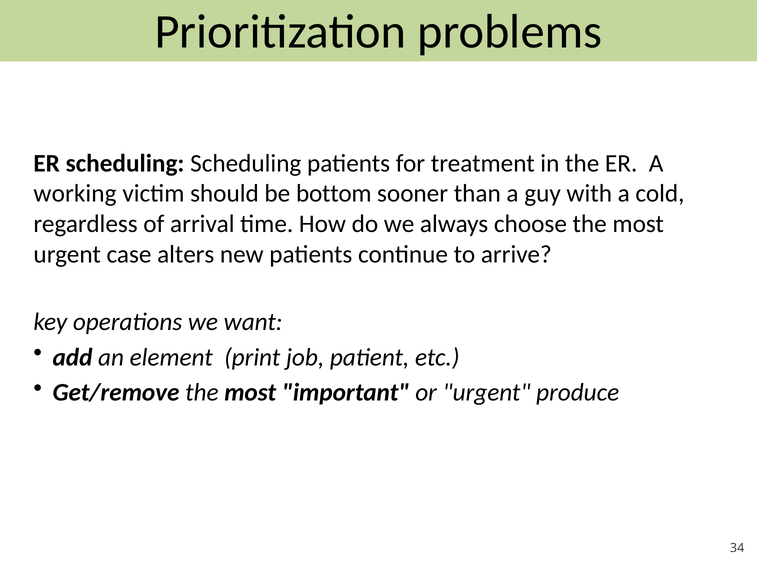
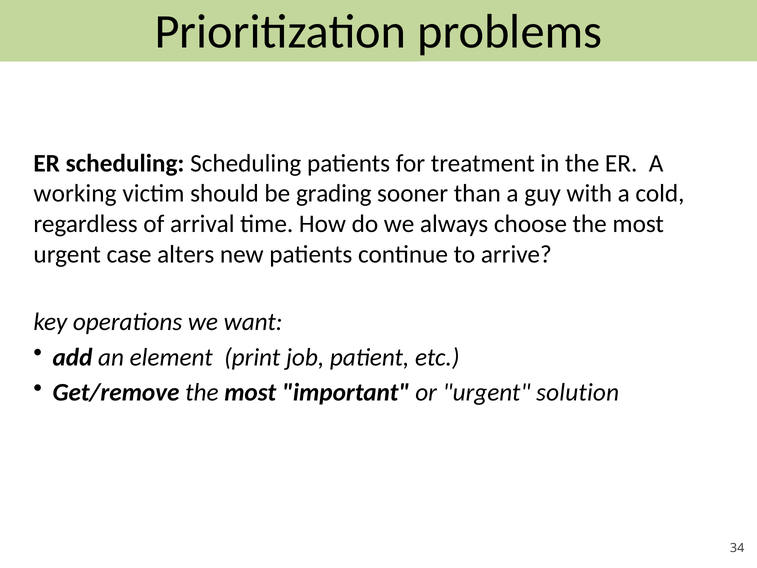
bottom: bottom -> grading (334, 194)
produce: produce -> solution (578, 392)
